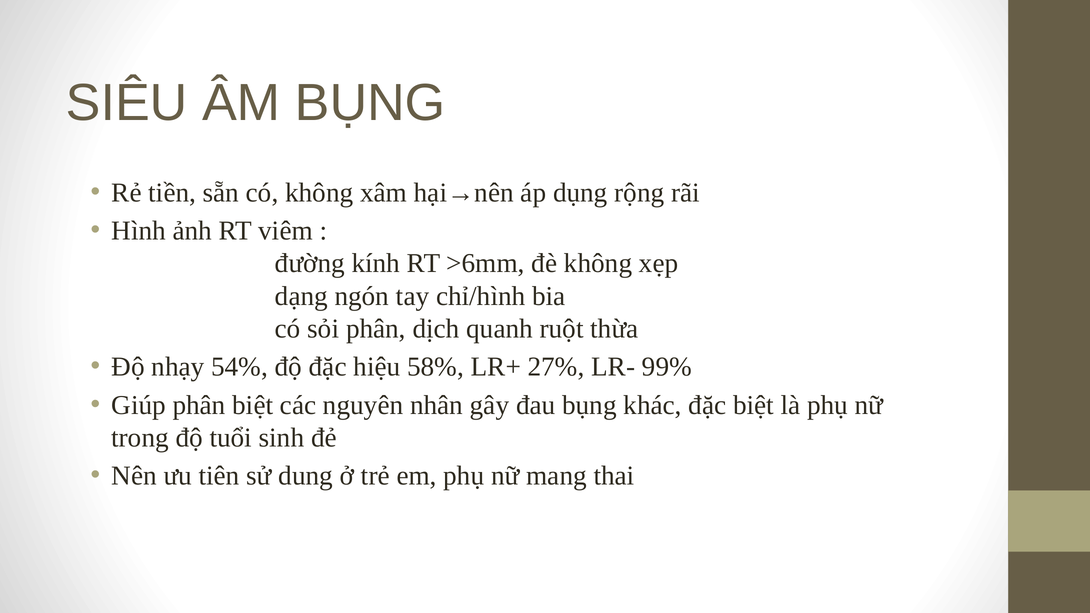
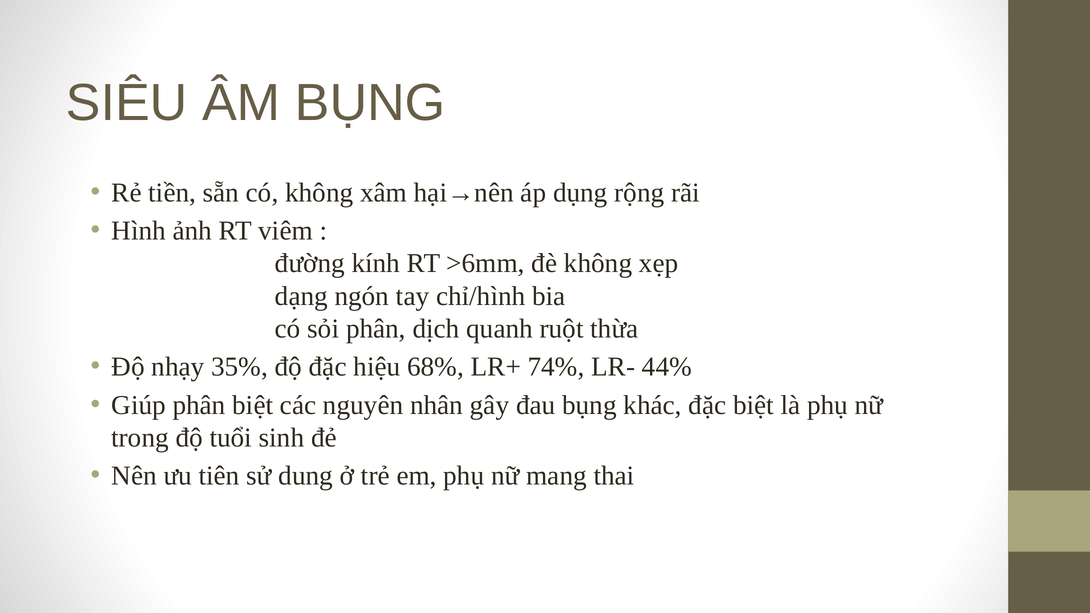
54%: 54% -> 35% (240, 367)
58%: 58% -> 68% (436, 367)
27%: 27% -> 74% (556, 367)
99%: 99% -> 44% (667, 367)
